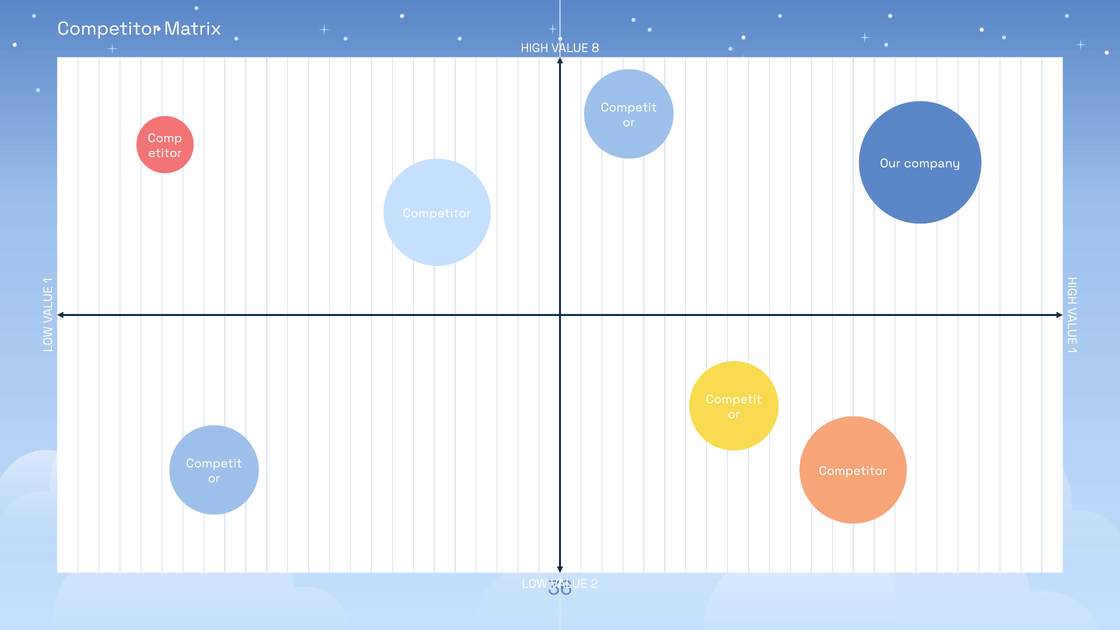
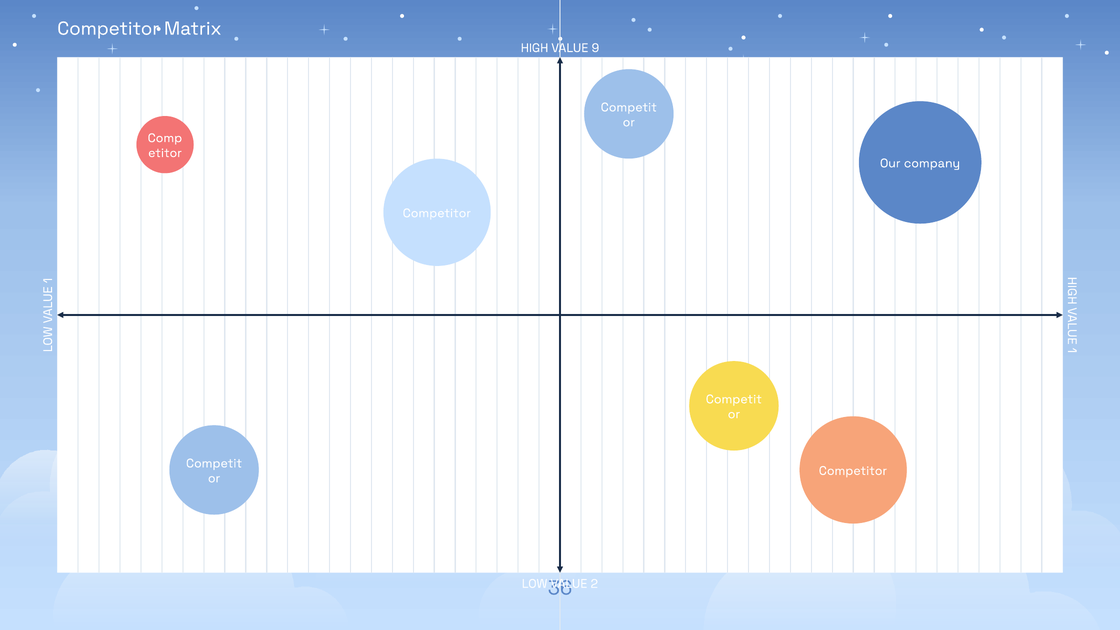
8: 8 -> 9 (595, 48)
